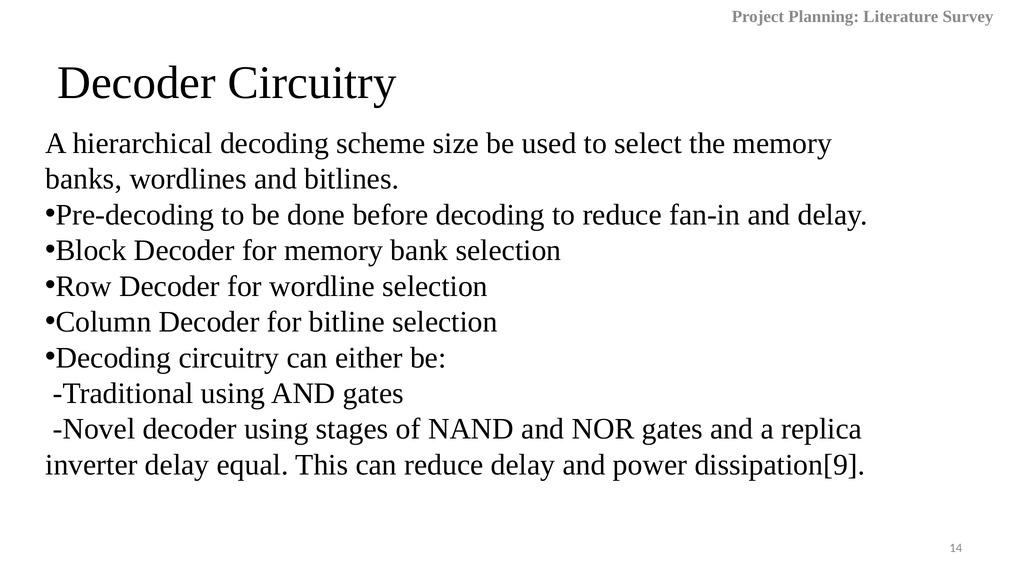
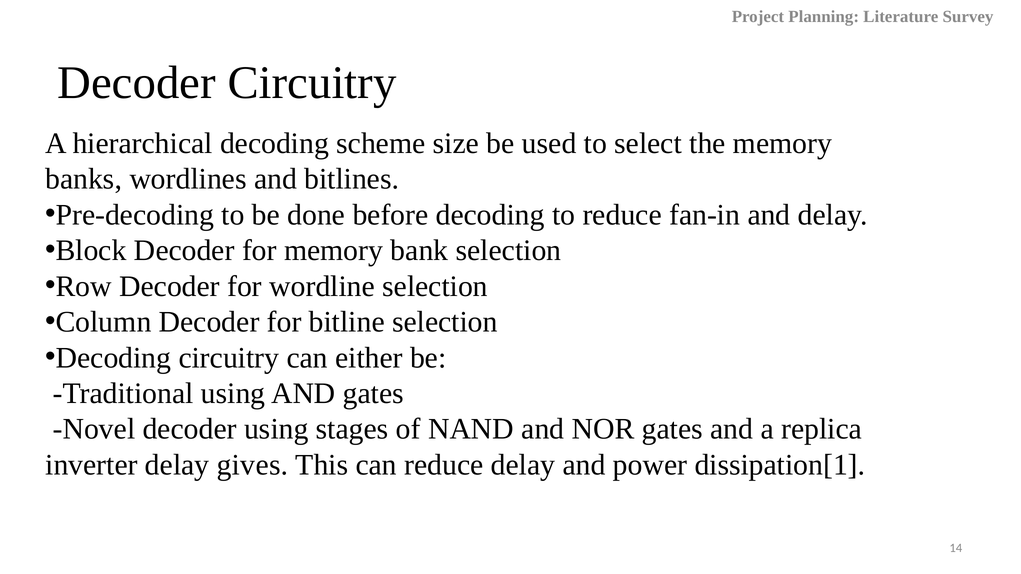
equal: equal -> gives (253, 465)
dissipation[9: dissipation[9 -> dissipation[1 (780, 465)
